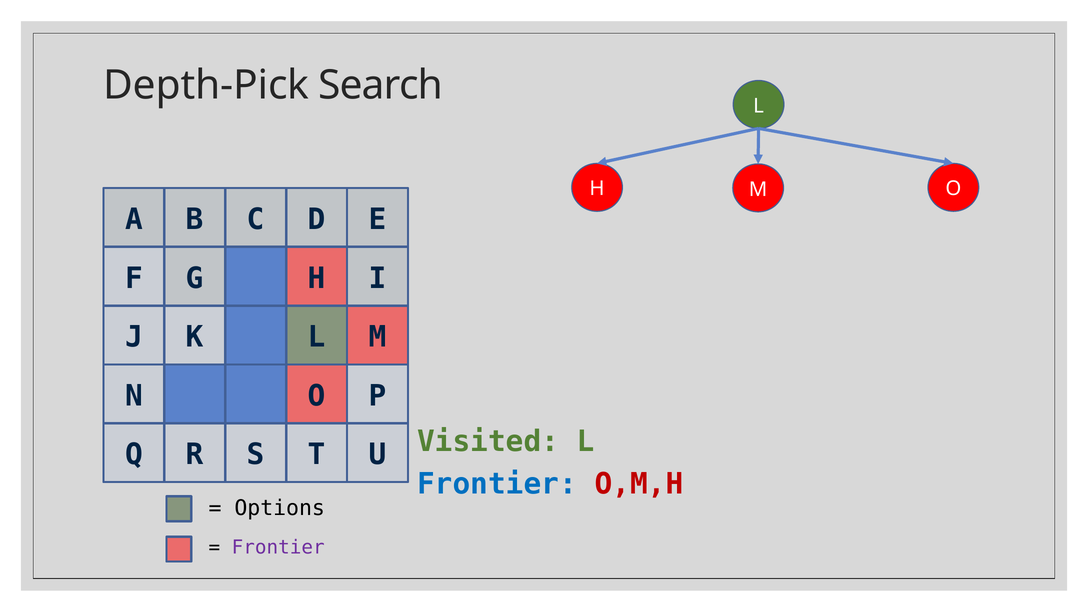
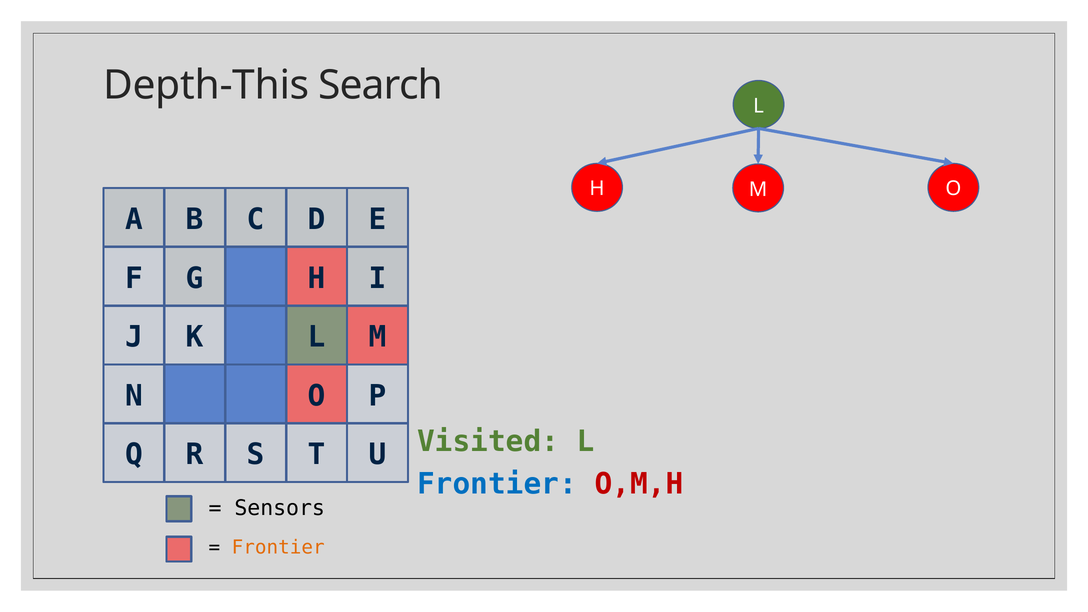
Depth-Pick: Depth-Pick -> Depth-This (206, 85)
Options: Options -> Sensors (280, 508)
Frontier colour: purple -> orange (278, 547)
